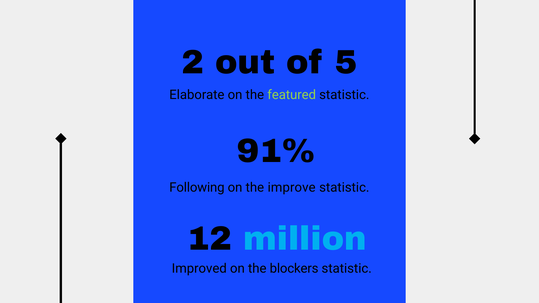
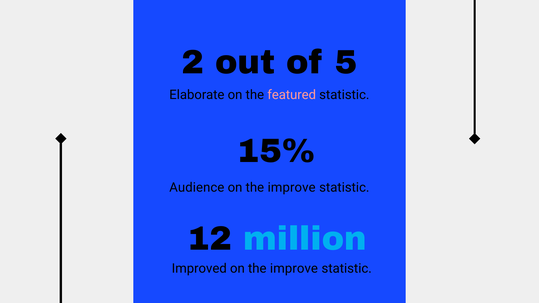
featured colour: light green -> pink (292, 95)
91%: 91% -> 15% (276, 151)
Following: Following -> Audience (197, 187)
blockers: blockers -> improve (294, 269)
